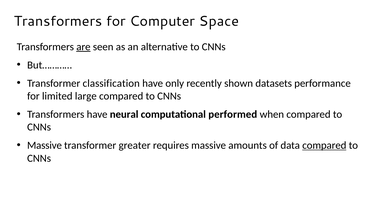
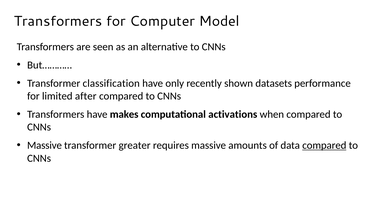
Space: Space -> Model (219, 21)
are underline: present -> none (83, 47)
large: large -> after (86, 96)
neural: neural -> makes (124, 115)
performed: performed -> activations (233, 115)
